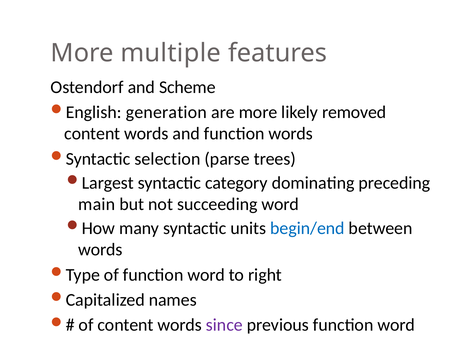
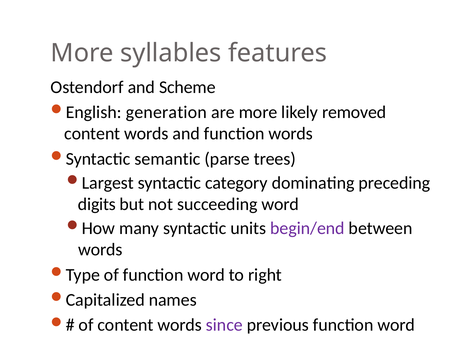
multiple: multiple -> syllables (171, 53)
selection: selection -> semantic (167, 159)
main: main -> digits (97, 204)
begin/end colour: blue -> purple (307, 228)
